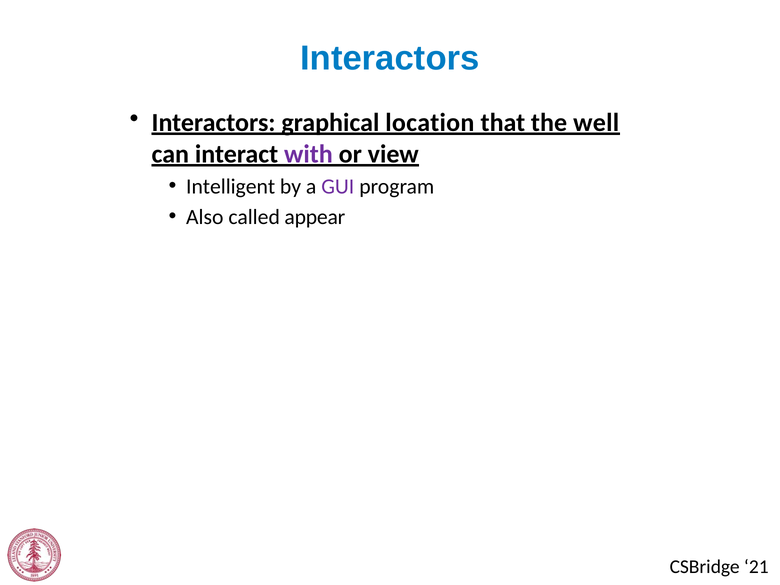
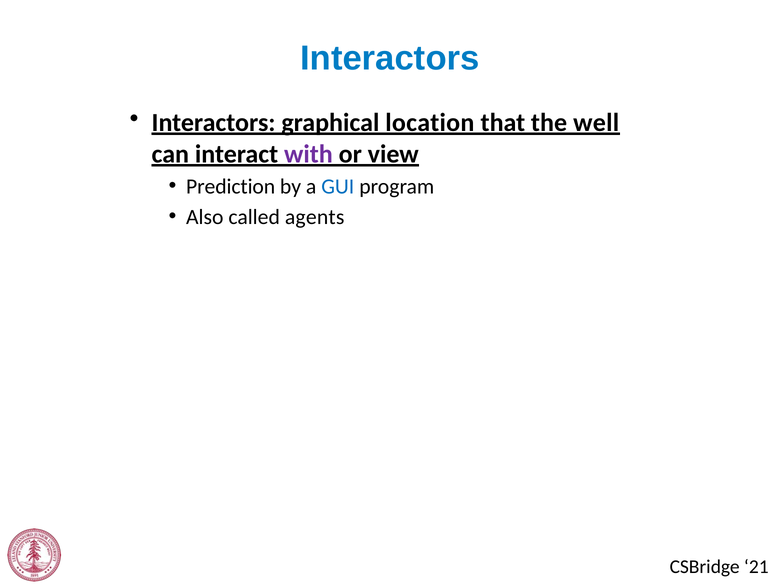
Intelligent: Intelligent -> Prediction (231, 187)
GUI colour: purple -> blue (338, 187)
appear: appear -> agents (315, 217)
